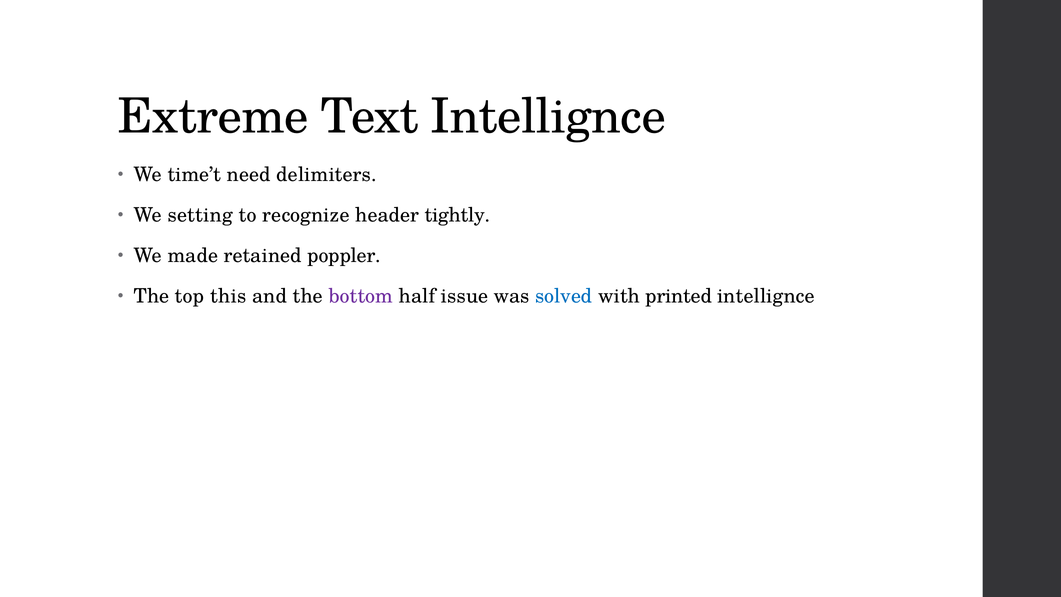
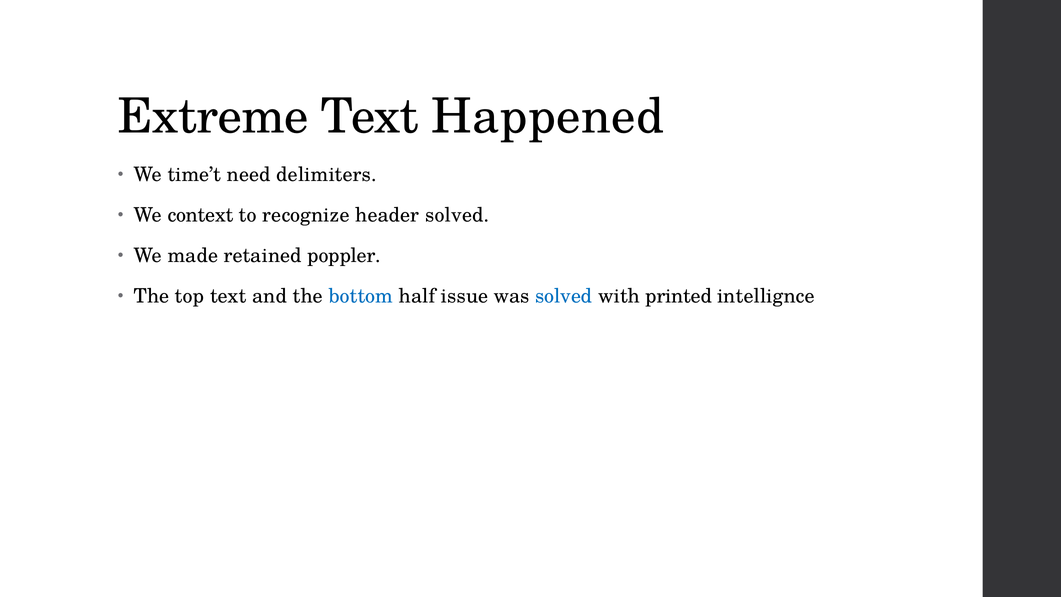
Text Intellignce: Intellignce -> Happened (548, 117)
setting: setting -> context (200, 215)
header tightly: tightly -> solved (457, 215)
top this: this -> text (228, 296)
bottom colour: purple -> blue (361, 296)
